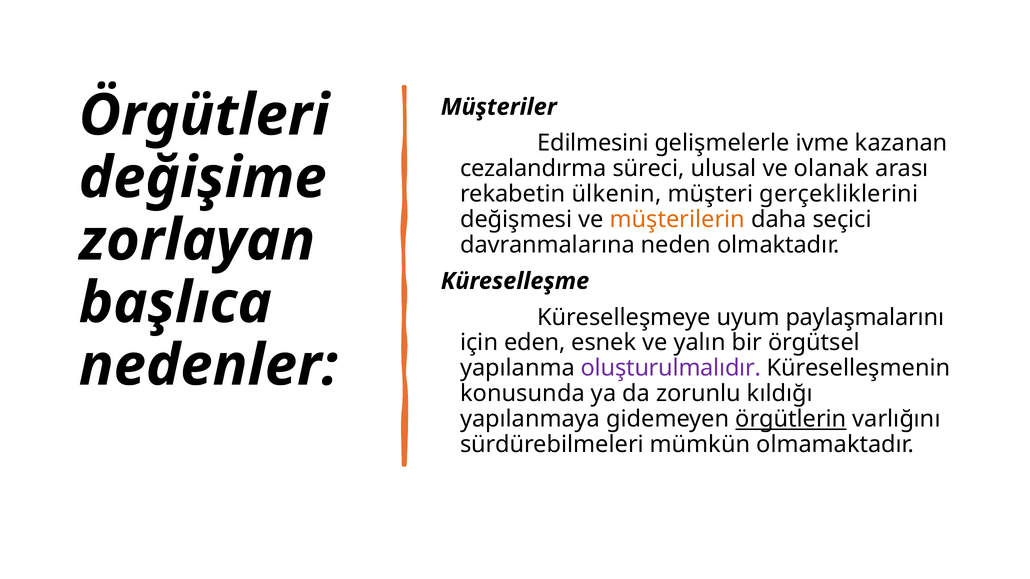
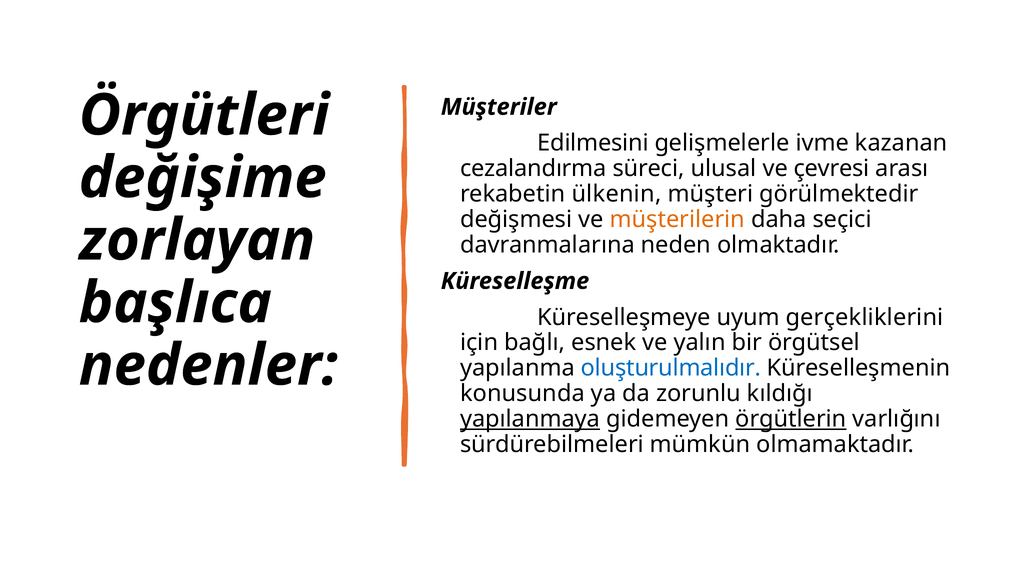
olanak: olanak -> çevresi (832, 169)
gerçekliklerini: gerçekliklerini -> görülmektedir (839, 194)
paylaşmalarını: paylaşmalarını -> gerçekliklerini (865, 317)
eden: eden -> bağlı (535, 343)
oluşturulmalıdır colour: purple -> blue (671, 368)
yapılanmaya underline: none -> present (530, 419)
